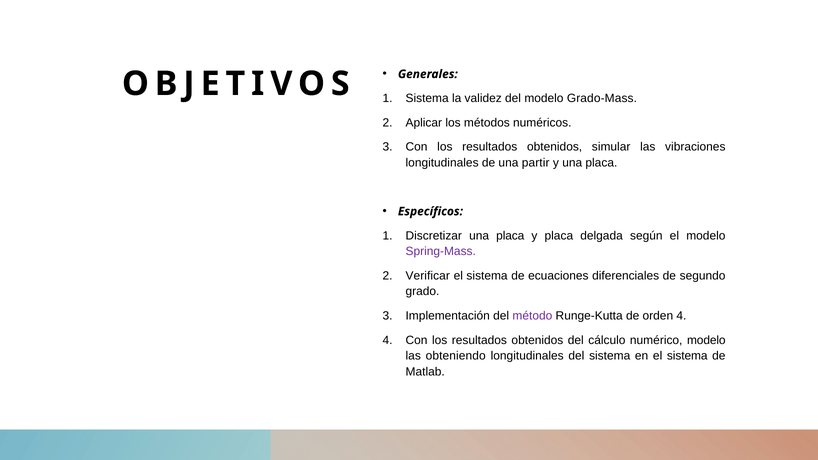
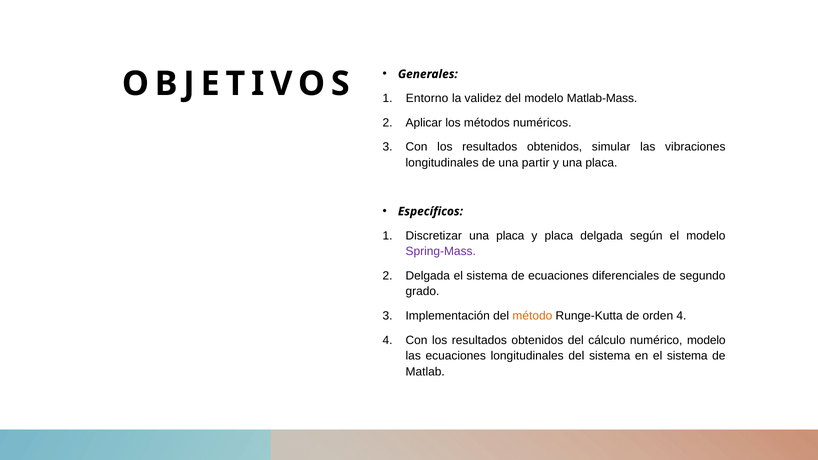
Sistema: Sistema -> Entorno (427, 98)
Grado-Mass: Grado-Mass -> Matlab-Mass (602, 98)
Verificar: Verificar -> Delgada (428, 276)
método colour: purple -> orange (532, 316)
las obteniendo: obteniendo -> ecuaciones (456, 356)
